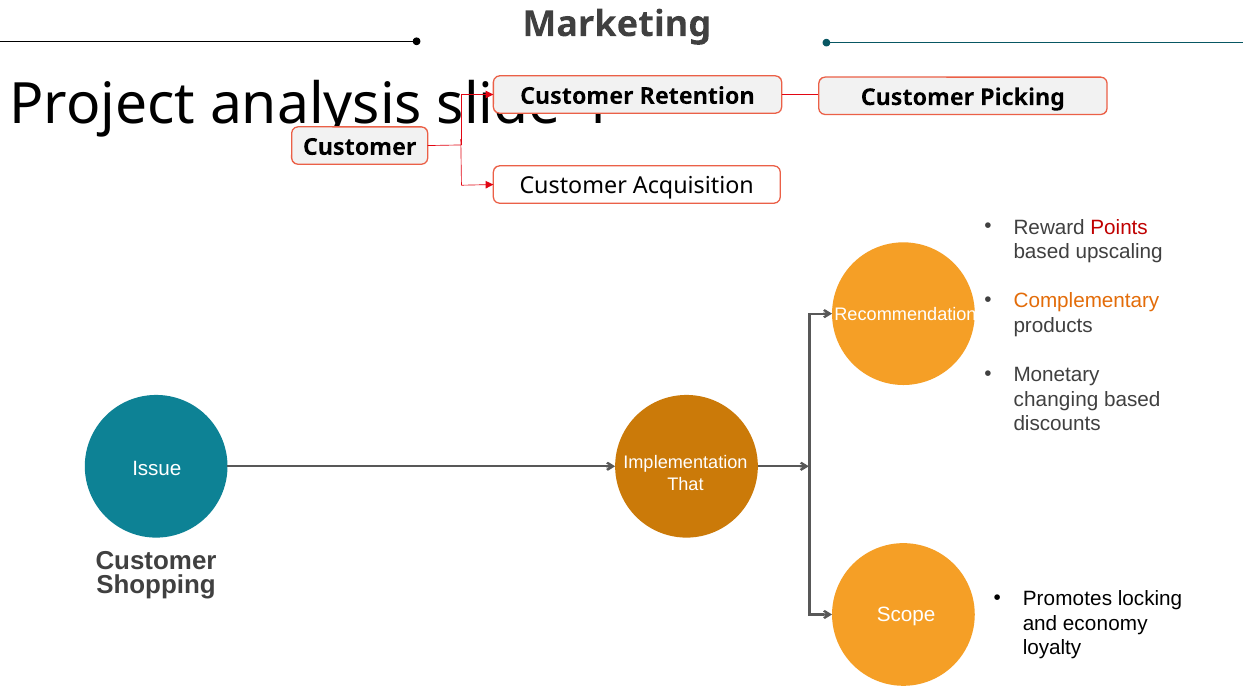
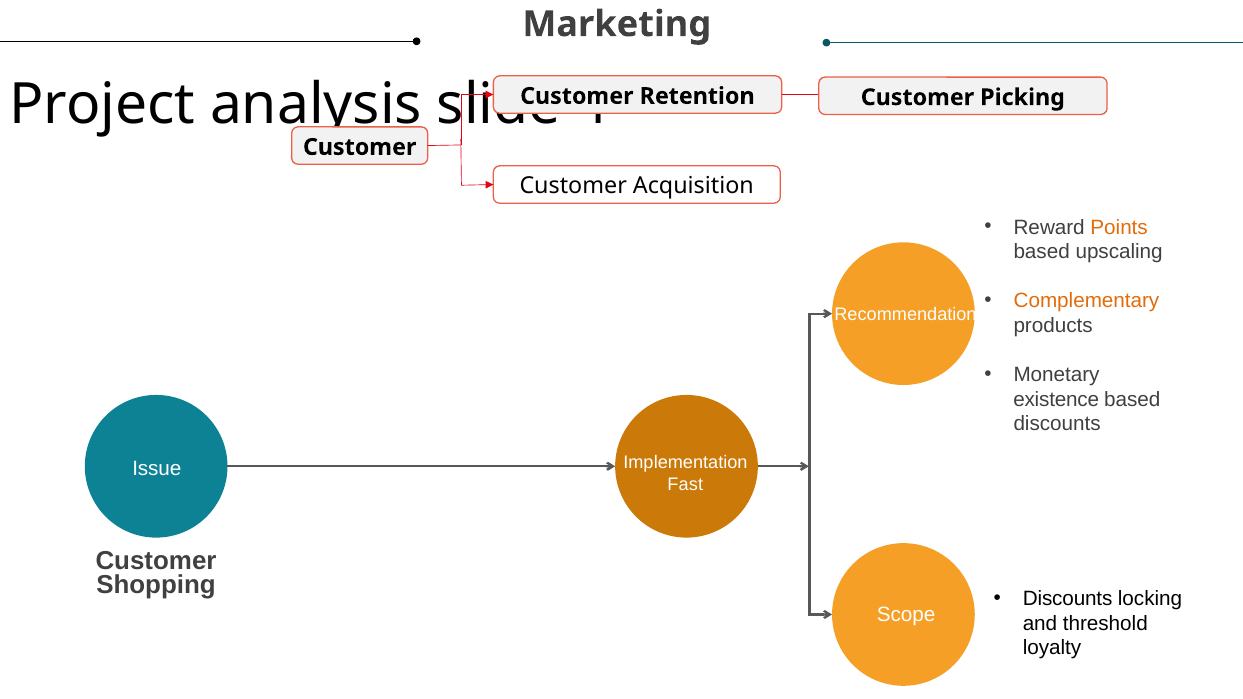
Points colour: red -> orange (1119, 227)
changing: changing -> existence (1056, 400)
That: That -> Fast (685, 484)
Promotes: Promotes -> Discounts (1068, 599)
economy: economy -> threshold (1105, 623)
